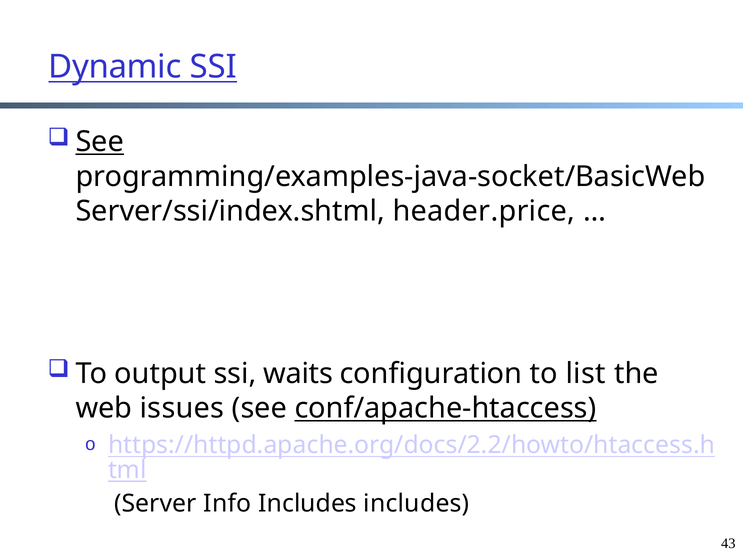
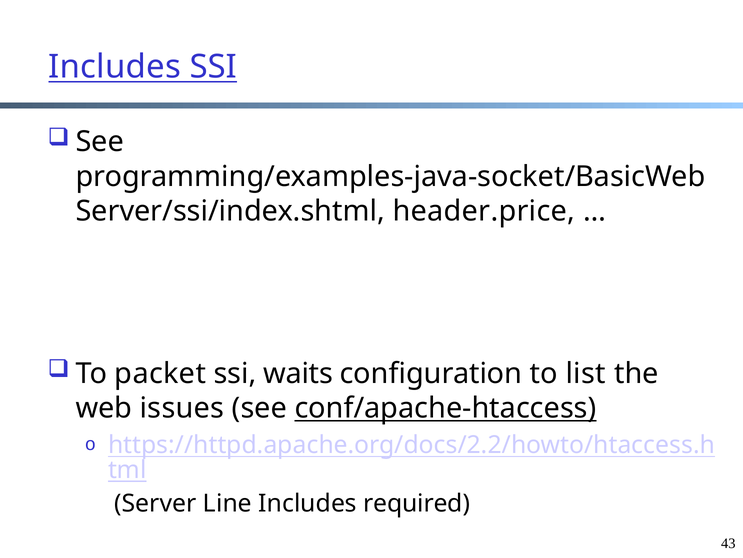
Dynamic: Dynamic -> Includes (115, 67)
See underline: present -> none (100, 142)
output: output -> packet (160, 373)
Info: Info -> Line (227, 503)
Includes includes: includes -> required (417, 503)
